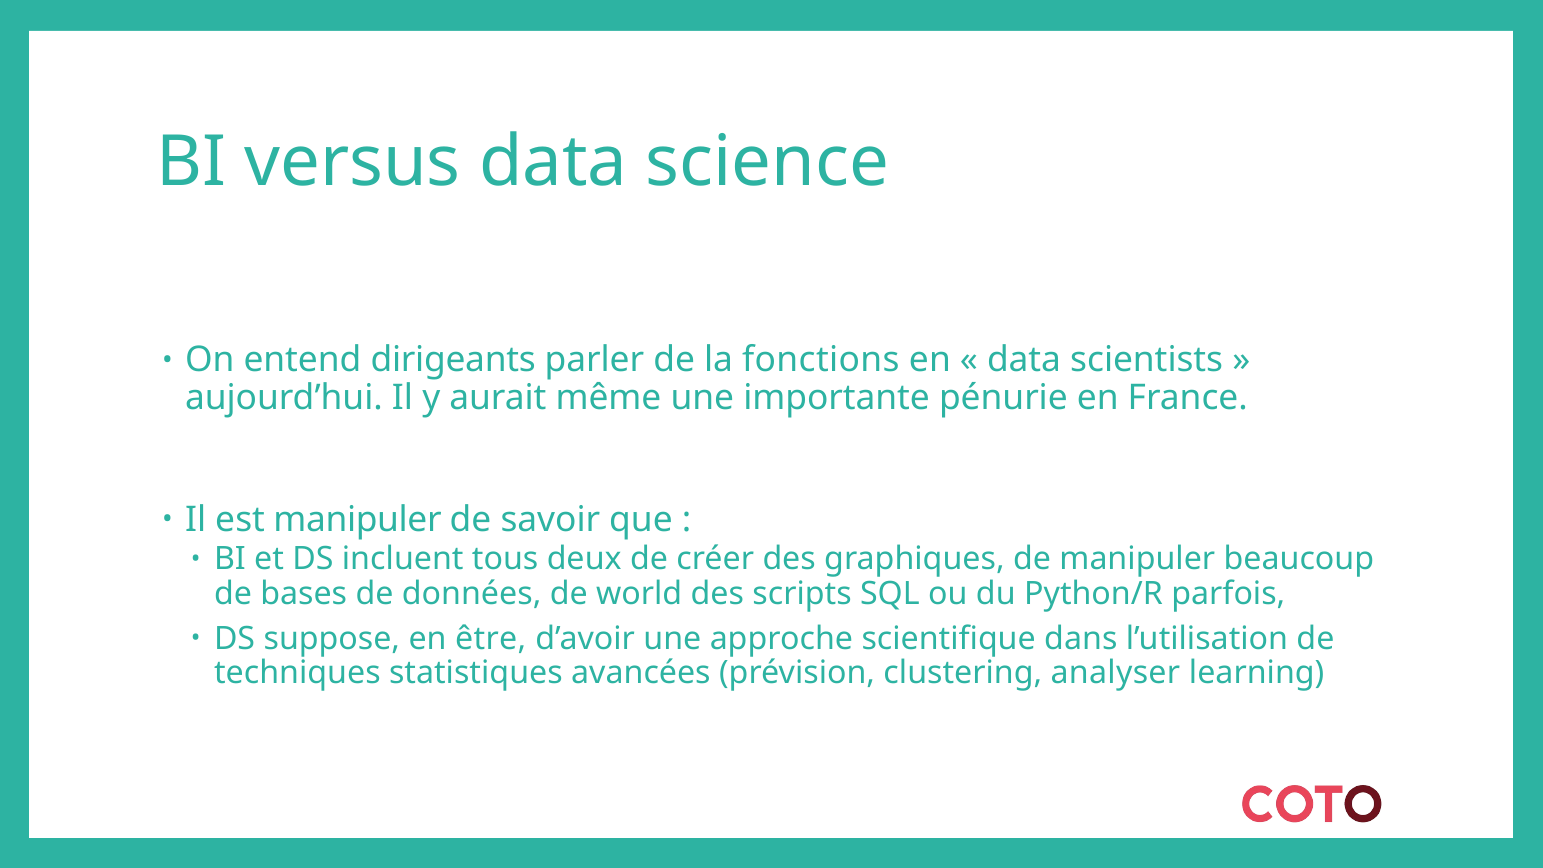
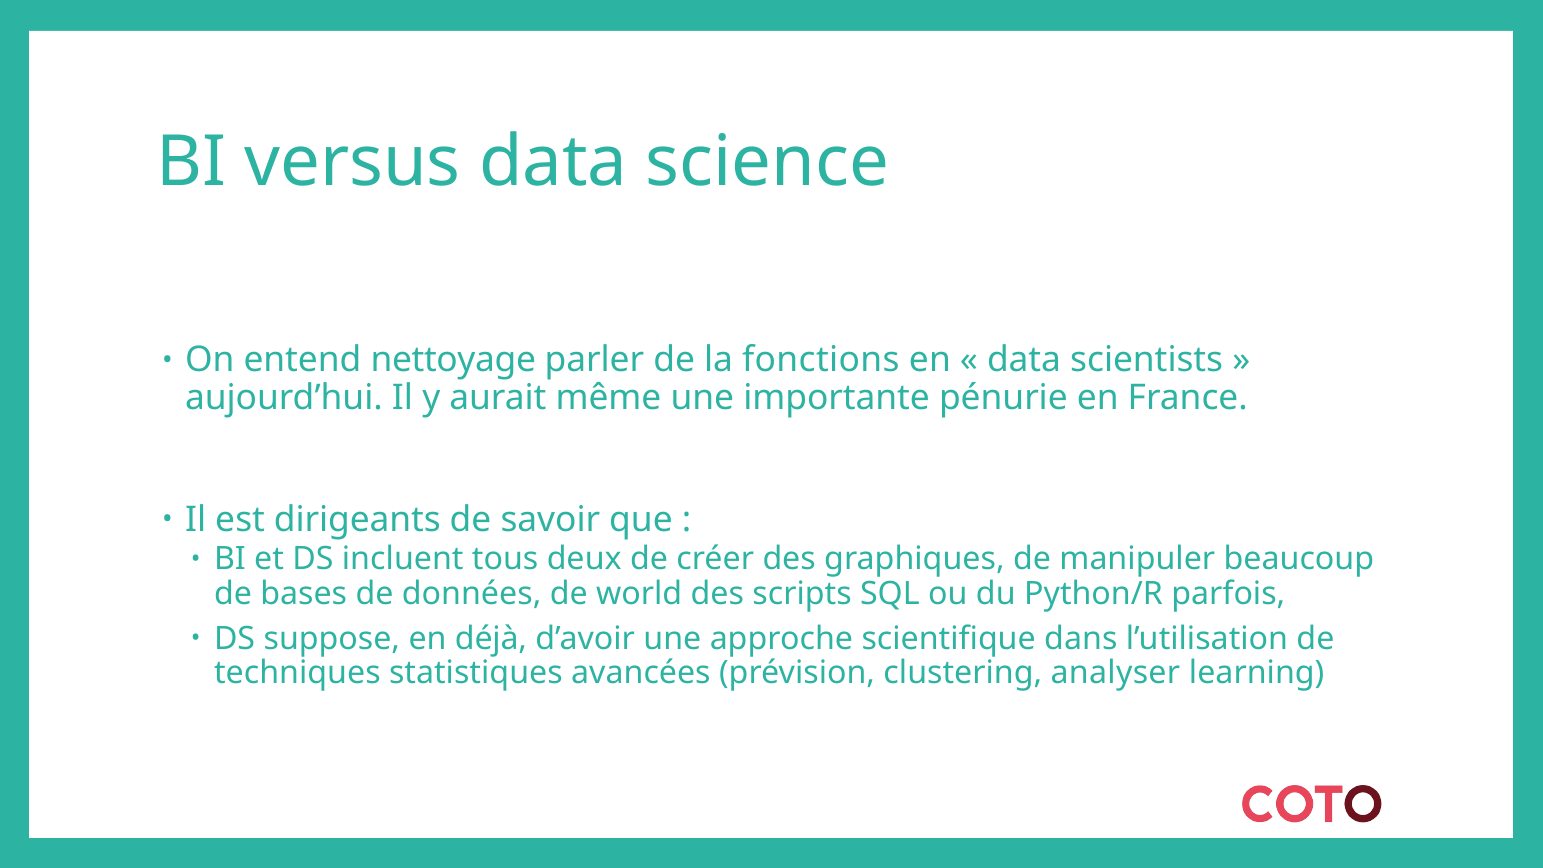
dirigeants: dirigeants -> nettoyage (453, 360)
est manipuler: manipuler -> dirigeants (357, 520)
être: être -> déjà (491, 638)
